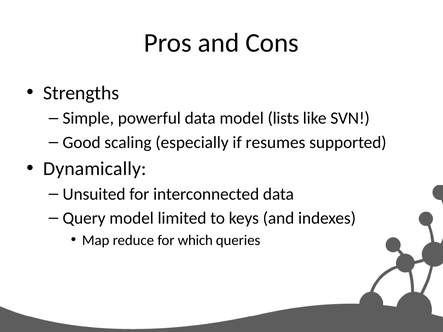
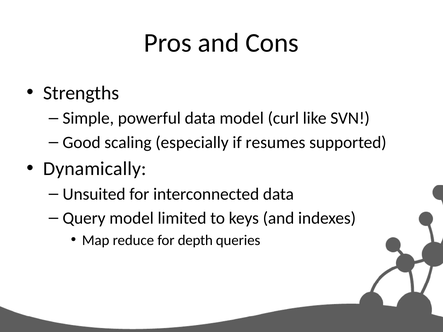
lists: lists -> curl (283, 118)
which: which -> depth (195, 240)
